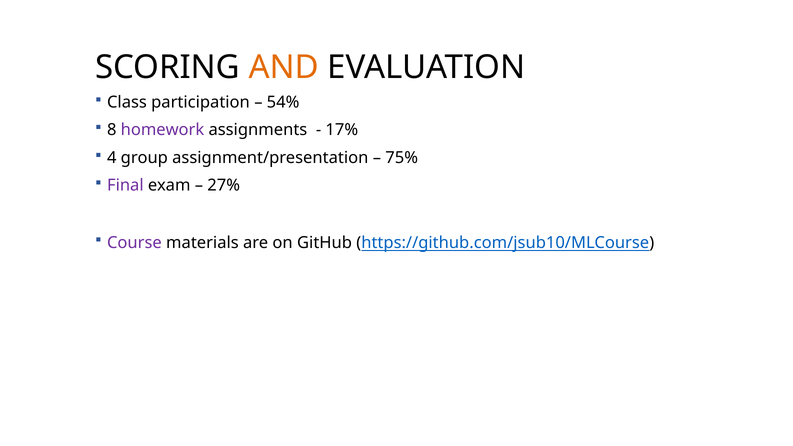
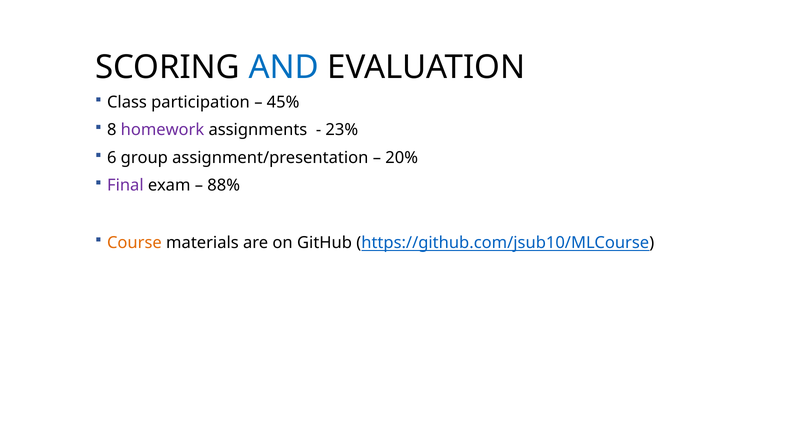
AND colour: orange -> blue (284, 67)
54%: 54% -> 45% (283, 102)
17%: 17% -> 23% (342, 130)
4: 4 -> 6 (112, 158)
75%: 75% -> 20% (402, 158)
27%: 27% -> 88% (224, 186)
Course colour: purple -> orange (134, 243)
